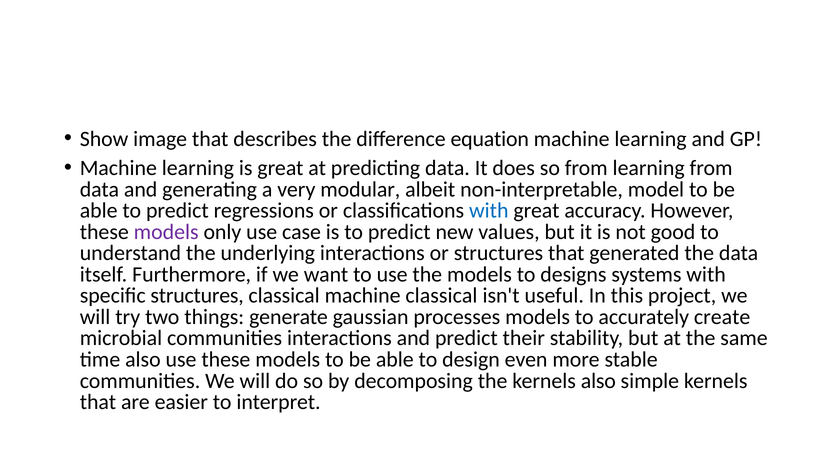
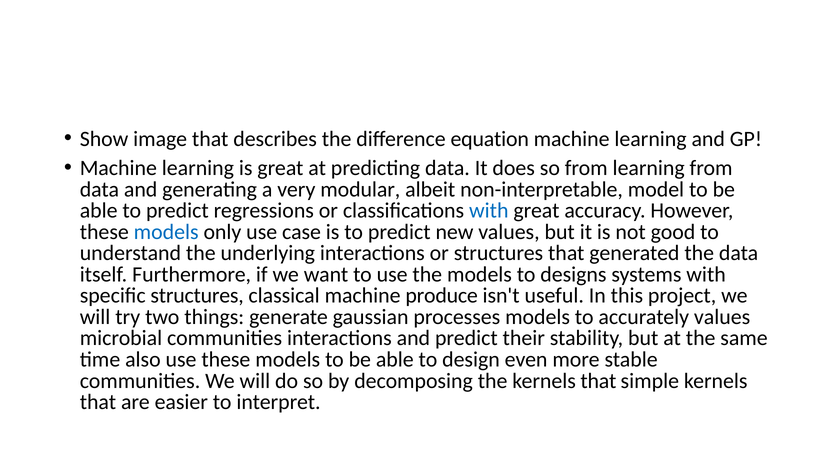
models colour: purple -> blue (166, 232)
machine classical: classical -> produce (442, 295)
accurately create: create -> values (722, 317)
the kernels also: also -> that (598, 380)
